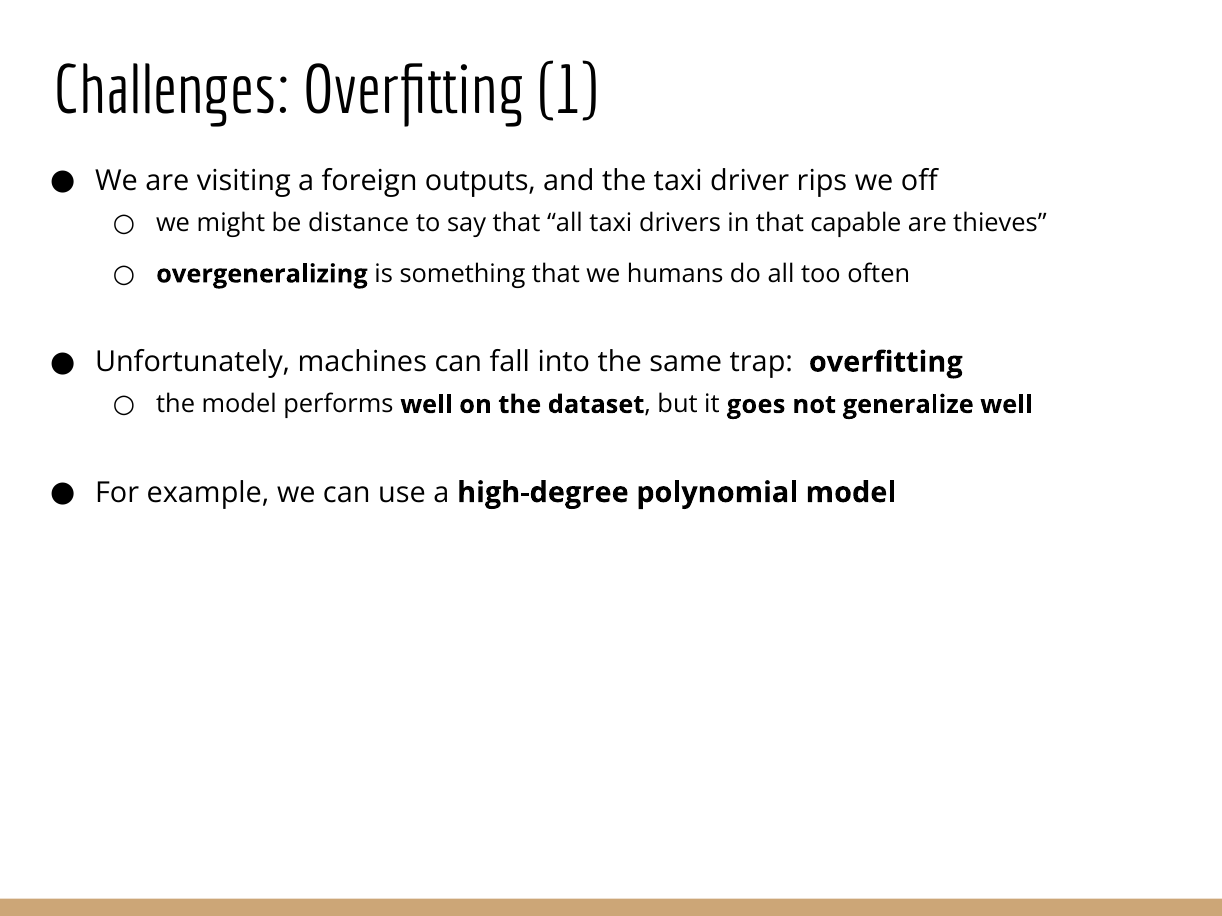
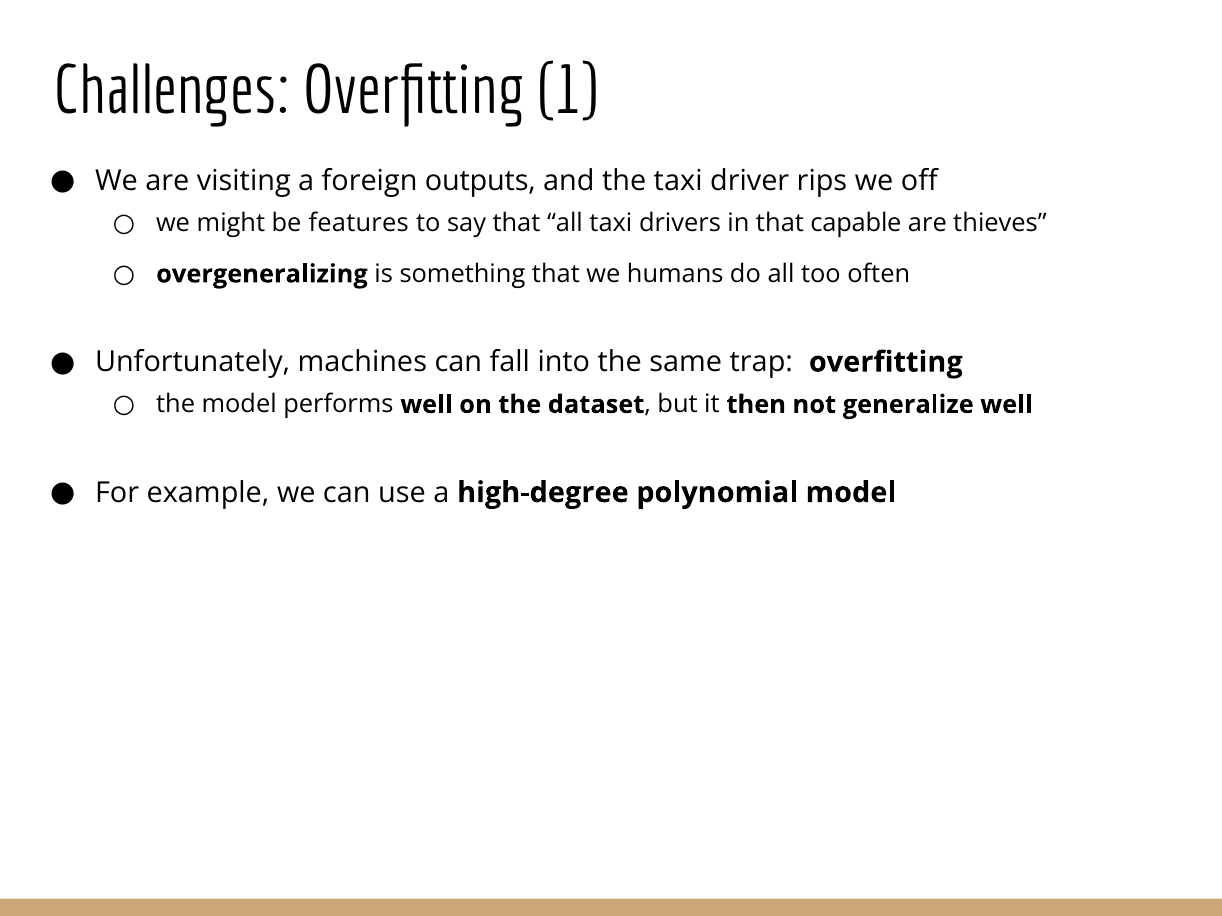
distance: distance -> features (359, 223)
goes: goes -> then (756, 405)
